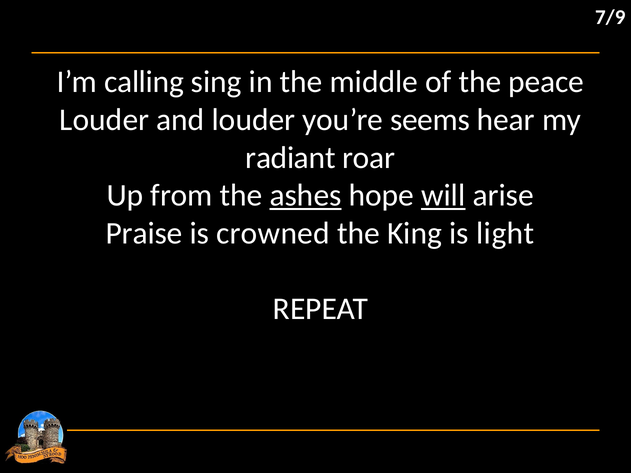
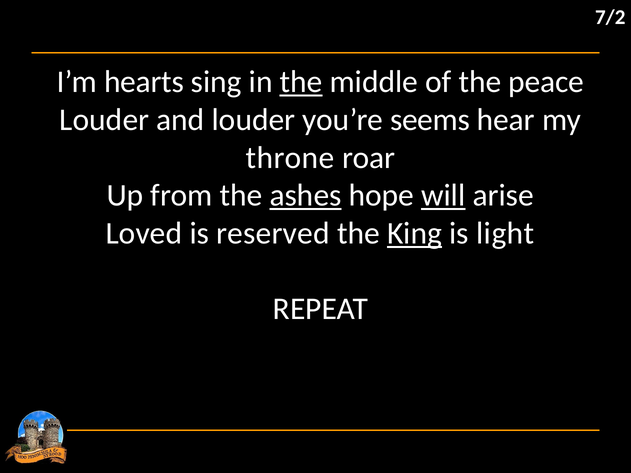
7/9: 7/9 -> 7/2 (610, 17)
calling: calling -> hearts (144, 82)
the underline: none -> present (301, 82)
radiant: radiant -> throne (290, 158)
Praise: Praise -> Loved (144, 233)
crowned: crowned -> reserved (273, 233)
King underline: none -> present (415, 233)
